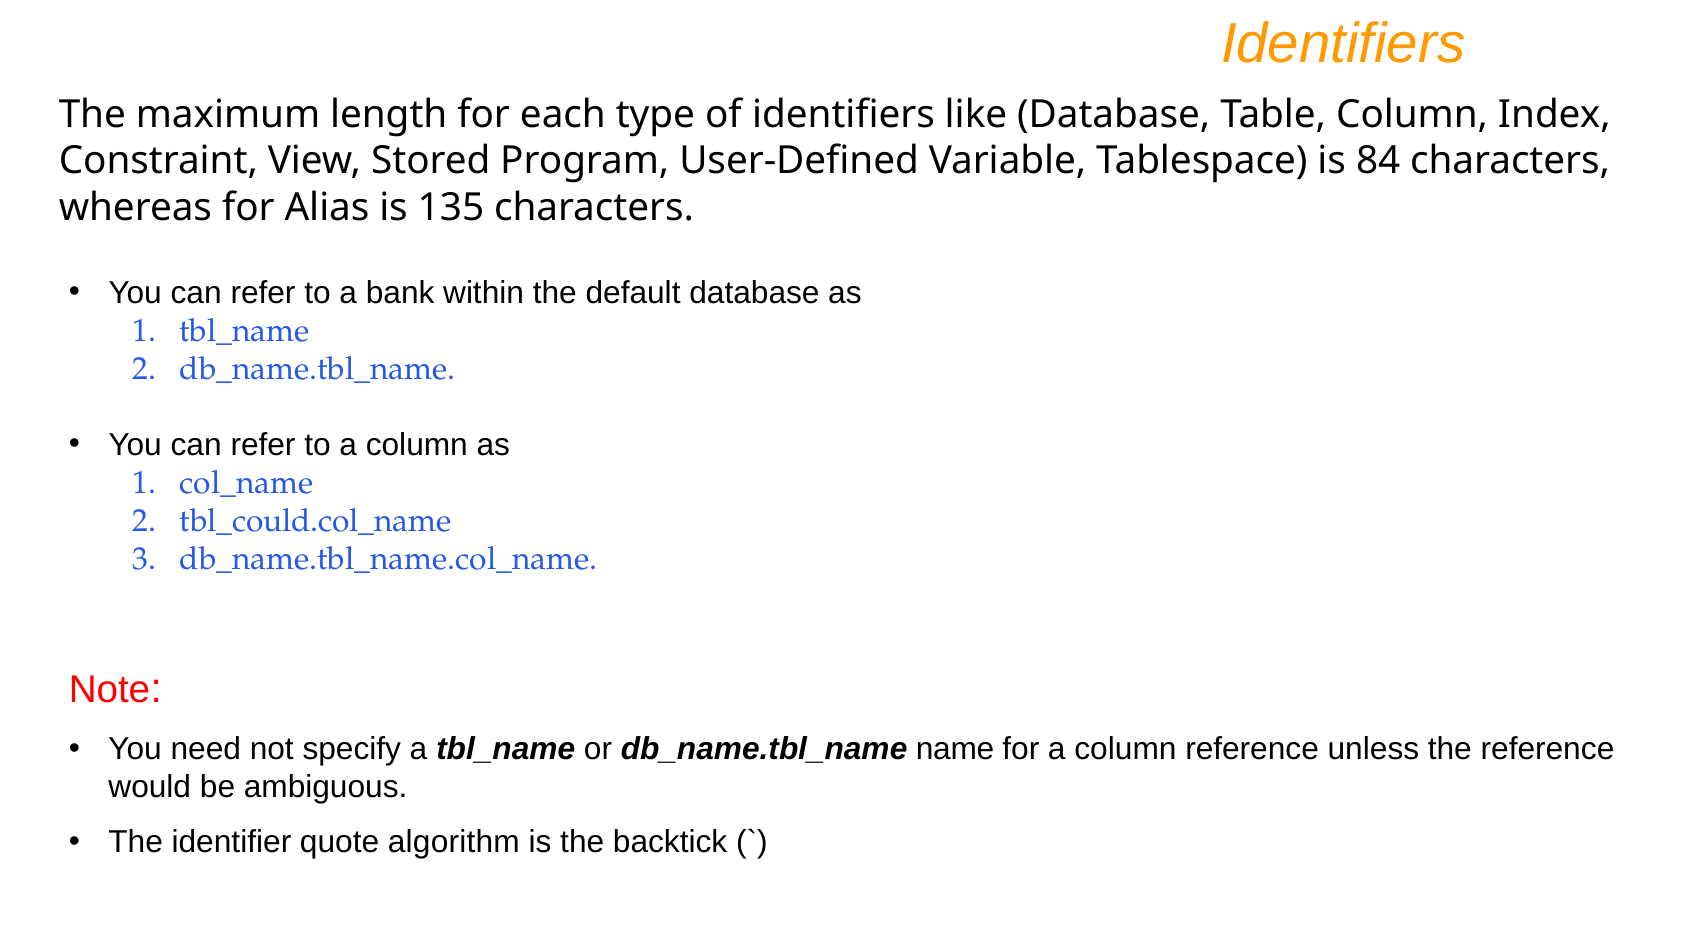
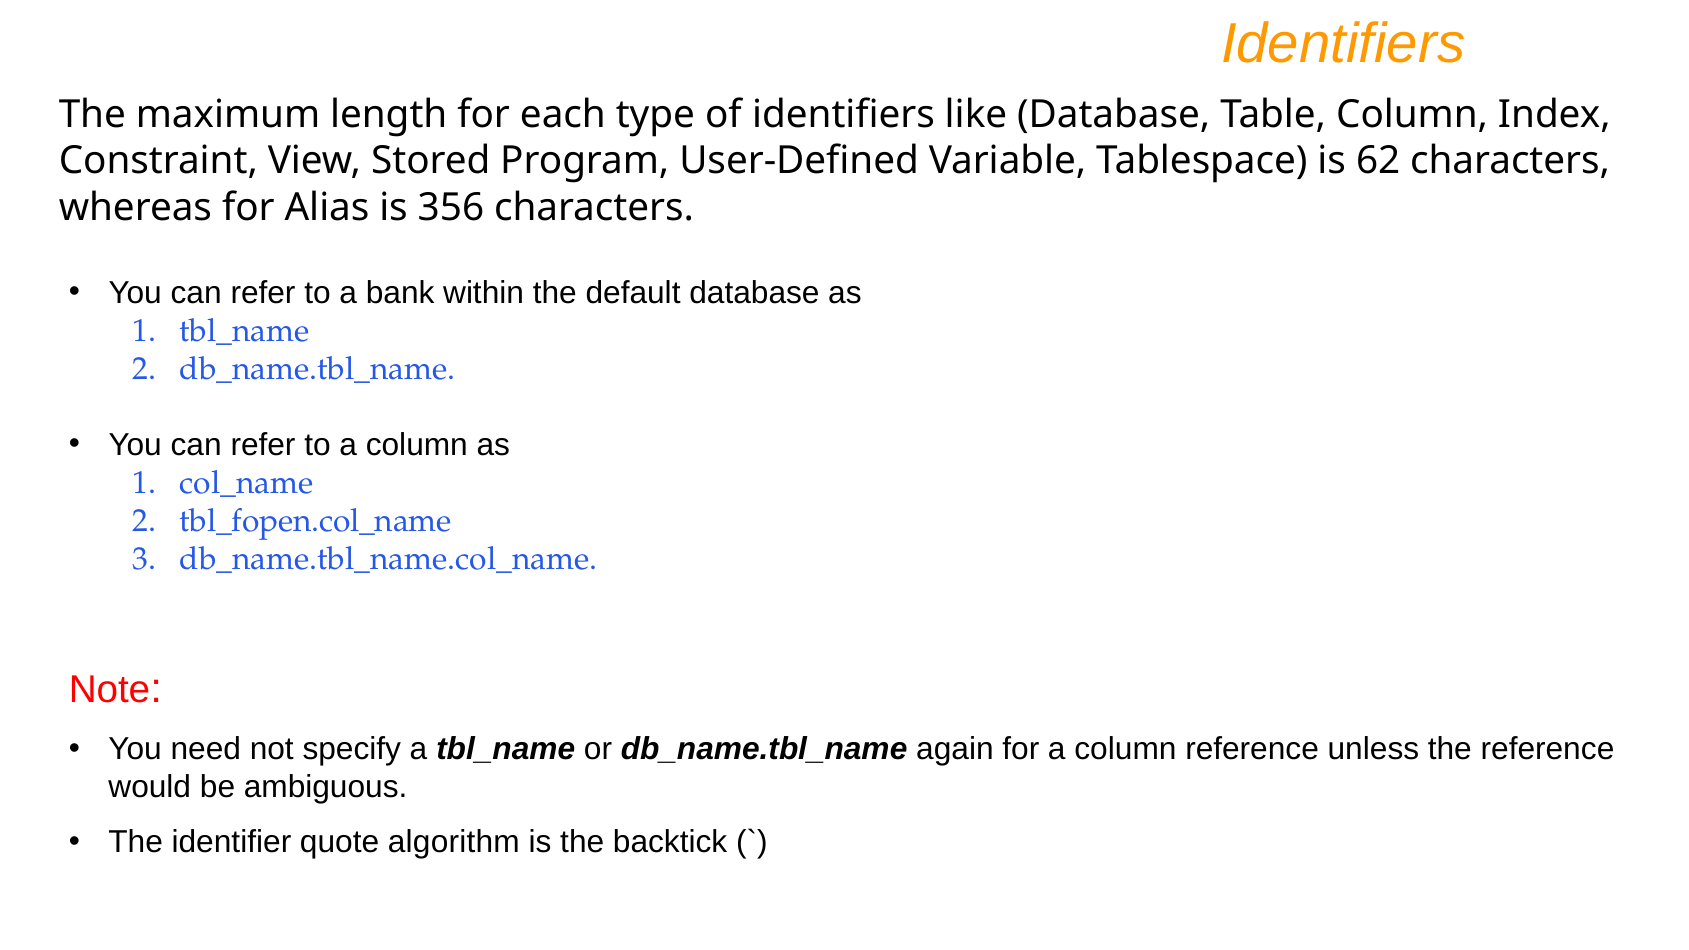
84: 84 -> 62 (1378, 161)
135: 135 -> 356 (451, 207)
tbl_could.col_name: tbl_could.col_name -> tbl_fopen.col_name (316, 521)
name: name -> again (955, 749)
